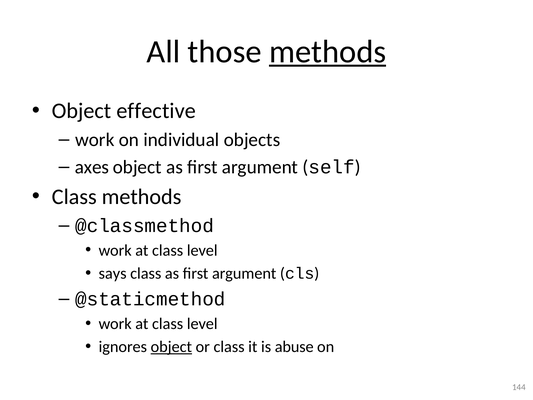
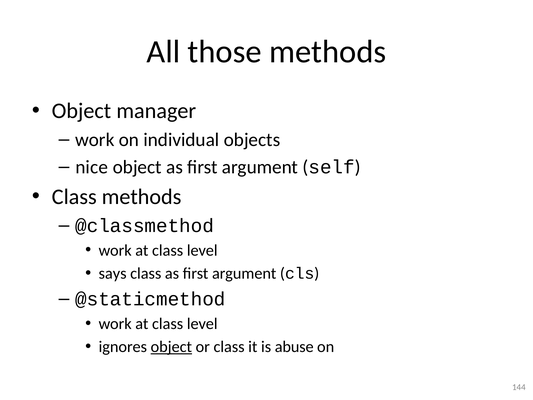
methods underline: present -> none (328, 52)
effective: effective -> manager (156, 111)
axes: axes -> nice (92, 167)
